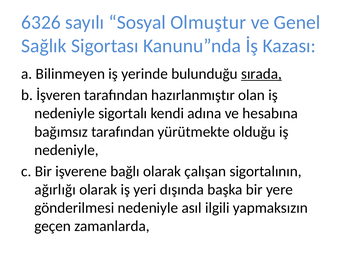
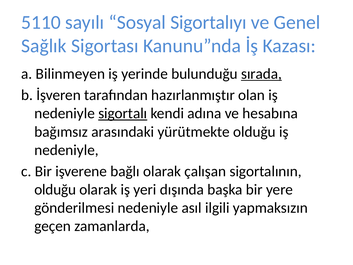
6326: 6326 -> 5110 (41, 22)
Olmuştur: Olmuştur -> Sigortalıyı (208, 22)
sigortalı underline: none -> present (123, 113)
bağımsız tarafından: tarafından -> arasındaki (123, 132)
ağırlığı: ağırlığı -> olduğu (55, 189)
